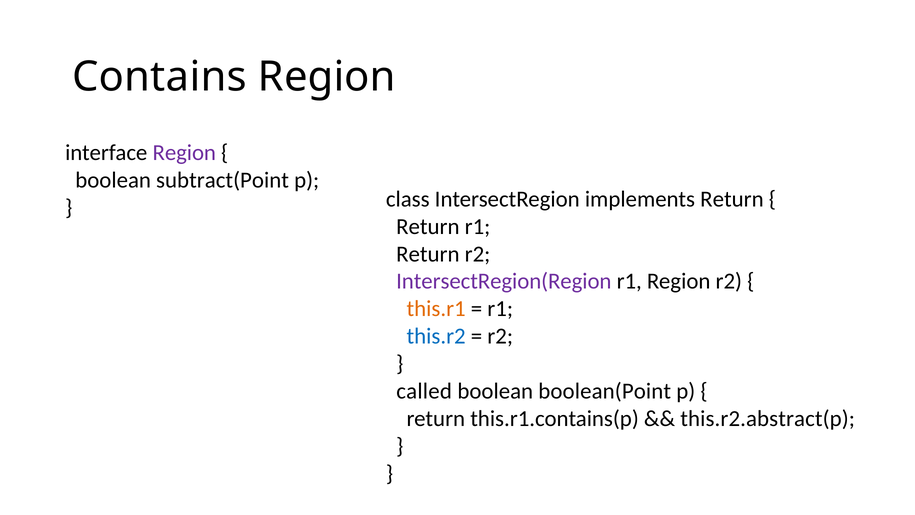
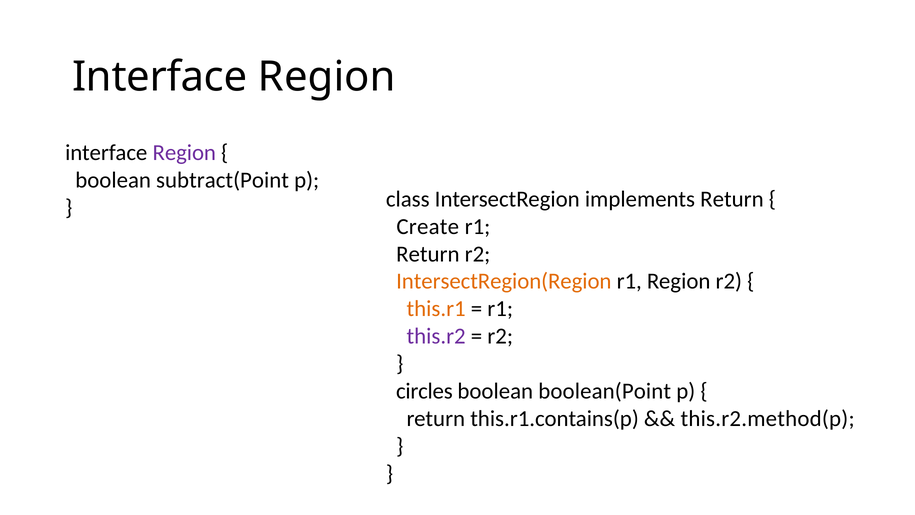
Contains: Contains -> Interface (160, 77)
Return: Return -> Create (428, 226)
IntersectRegion(Region colour: purple -> orange (504, 281)
this.r2 colour: blue -> purple (436, 336)
called: called -> circles (424, 391)
this.r2.abstract(p: this.r2.abstract(p -> this.r2.method(p (768, 419)
